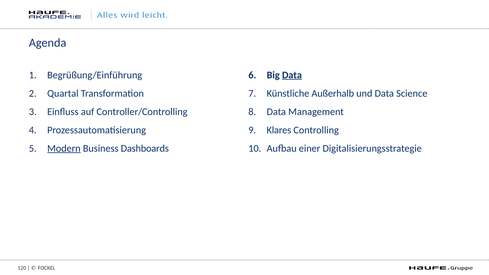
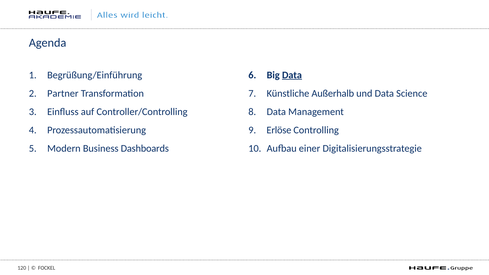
Quartal: Quartal -> Partner (63, 93)
Klares: Klares -> Erlöse (279, 130)
Modern underline: present -> none (64, 148)
